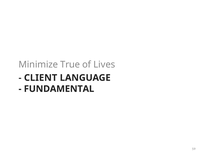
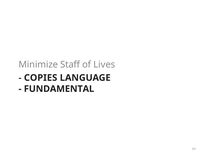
True: True -> Staff (70, 65)
CLIENT: CLIENT -> COPIES (41, 78)
